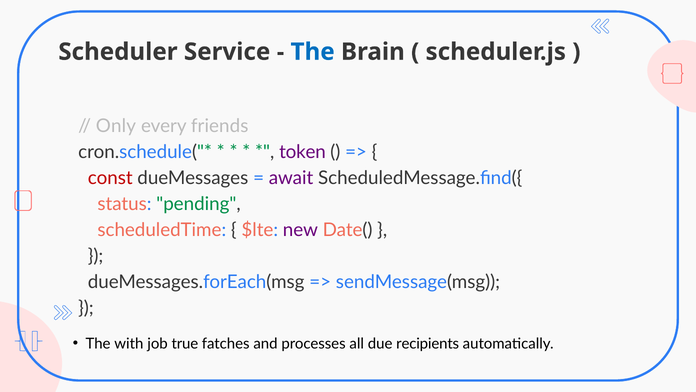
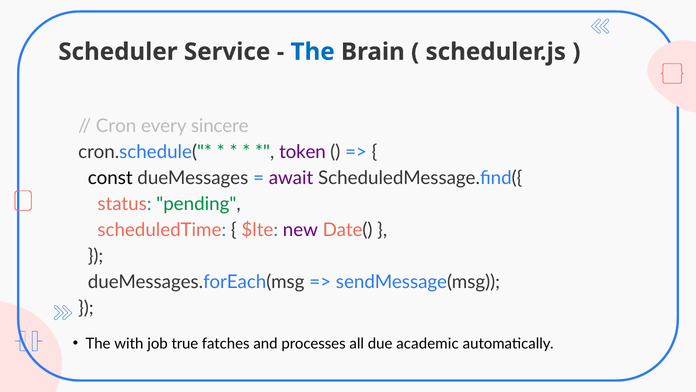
Only: Only -> Cron (116, 126)
friends: friends -> sincere (220, 126)
const colour: red -> black (110, 178)
recipients: recipients -> academic (427, 343)
